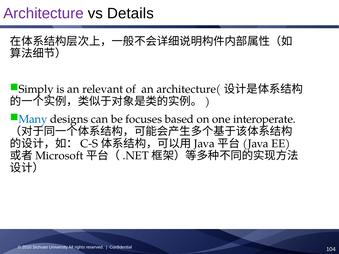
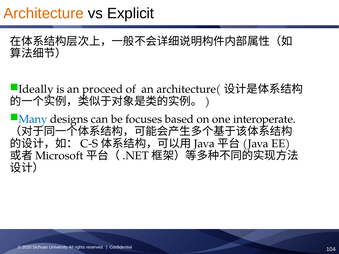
Architecture colour: purple -> orange (44, 13)
Details: Details -> Explicit (131, 13)
Simply: Simply -> Ideally (36, 89)
relevant: relevant -> proceed (103, 89)
